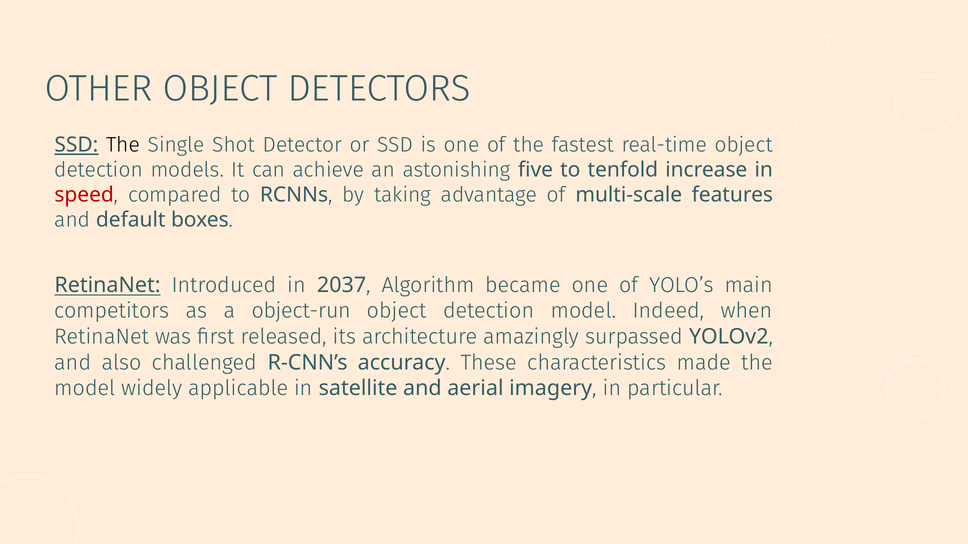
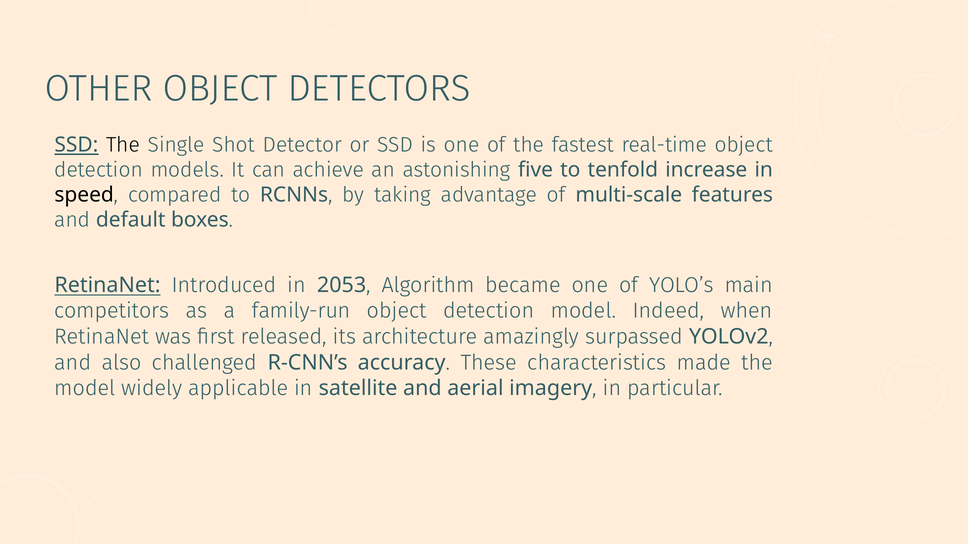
speed colour: red -> black (84, 195)
2037: 2037 -> 2053 (342, 285)
object-run: object-run -> family-run (301, 311)
